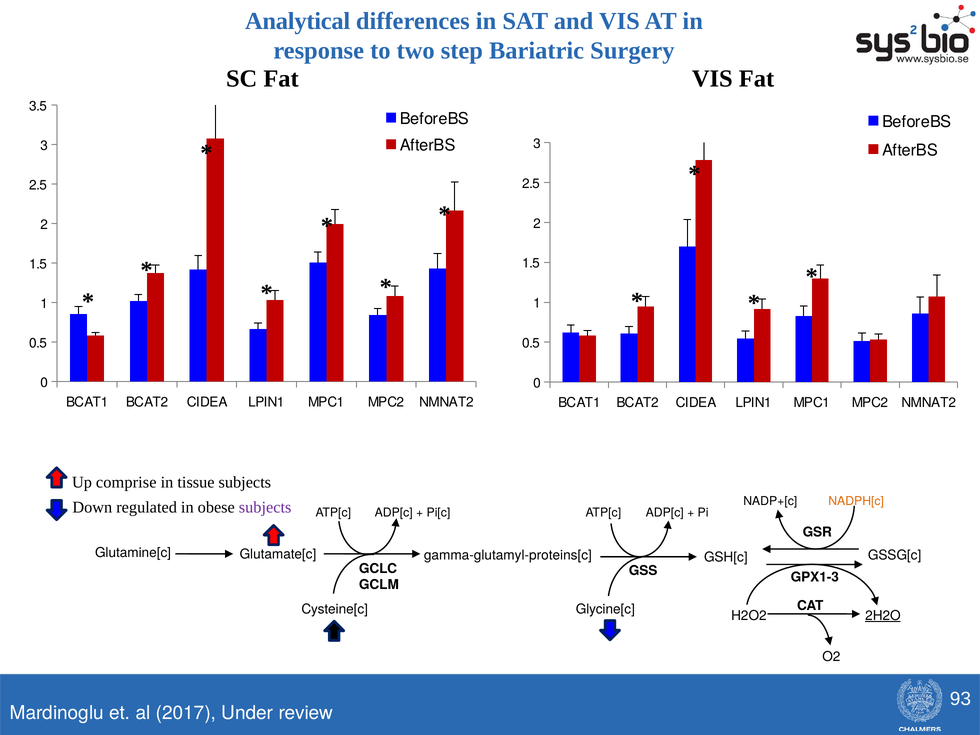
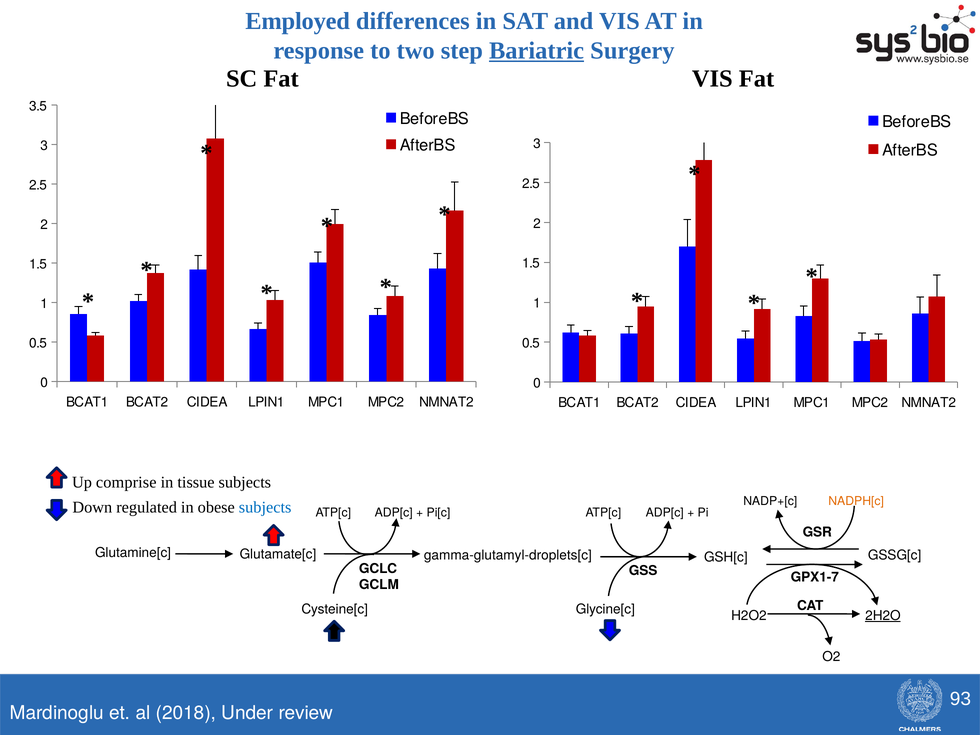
Analytical: Analytical -> Employed (298, 21)
Bariatric underline: none -> present (537, 51)
subjects colour: purple -> blue (265, 507)
gamma-glutamyl-proteins[c: gamma-glutamyl-proteins[c -> gamma-glutamyl-droplets[c (508, 555)
GPX1-3: GPX1-3 -> GPX1-7 (815, 577)
2017: 2017 -> 2018 (186, 713)
